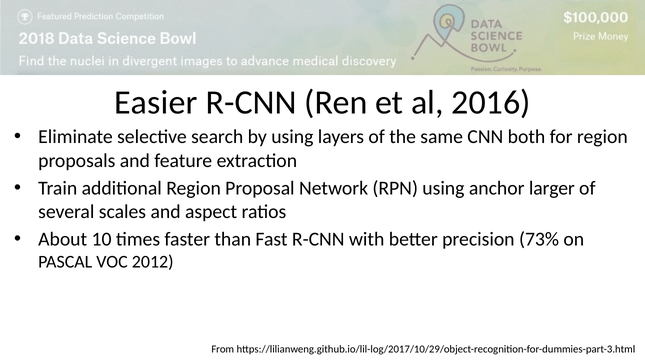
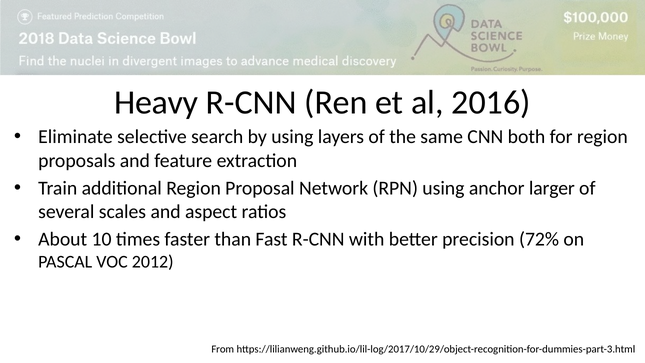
Easier: Easier -> Heavy (156, 102)
73%: 73% -> 72% (539, 239)
